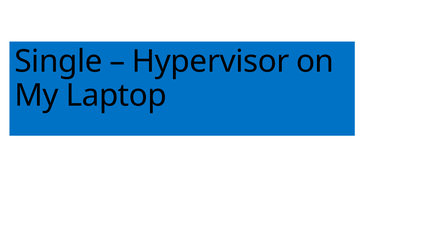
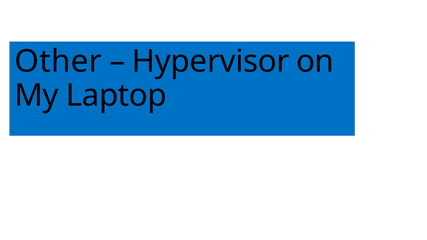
Single: Single -> Other (58, 62)
